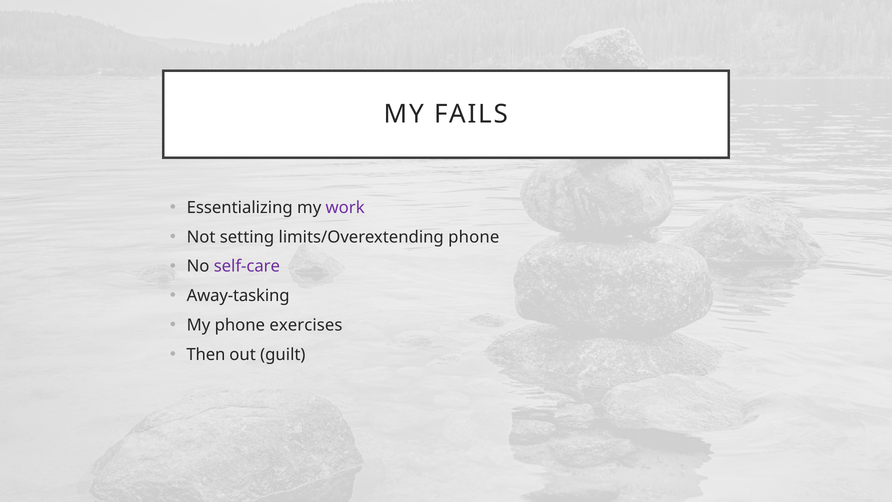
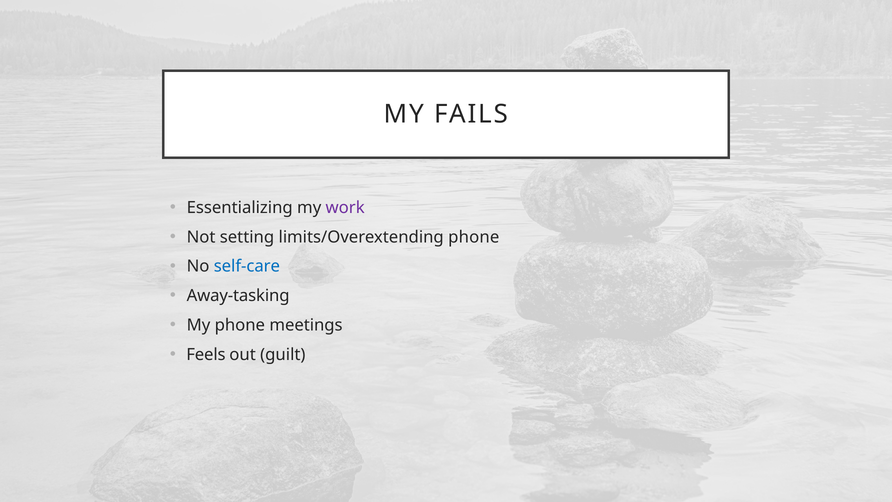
self-care colour: purple -> blue (247, 266)
exercises: exercises -> meetings (306, 325)
Then: Then -> Feels (206, 354)
